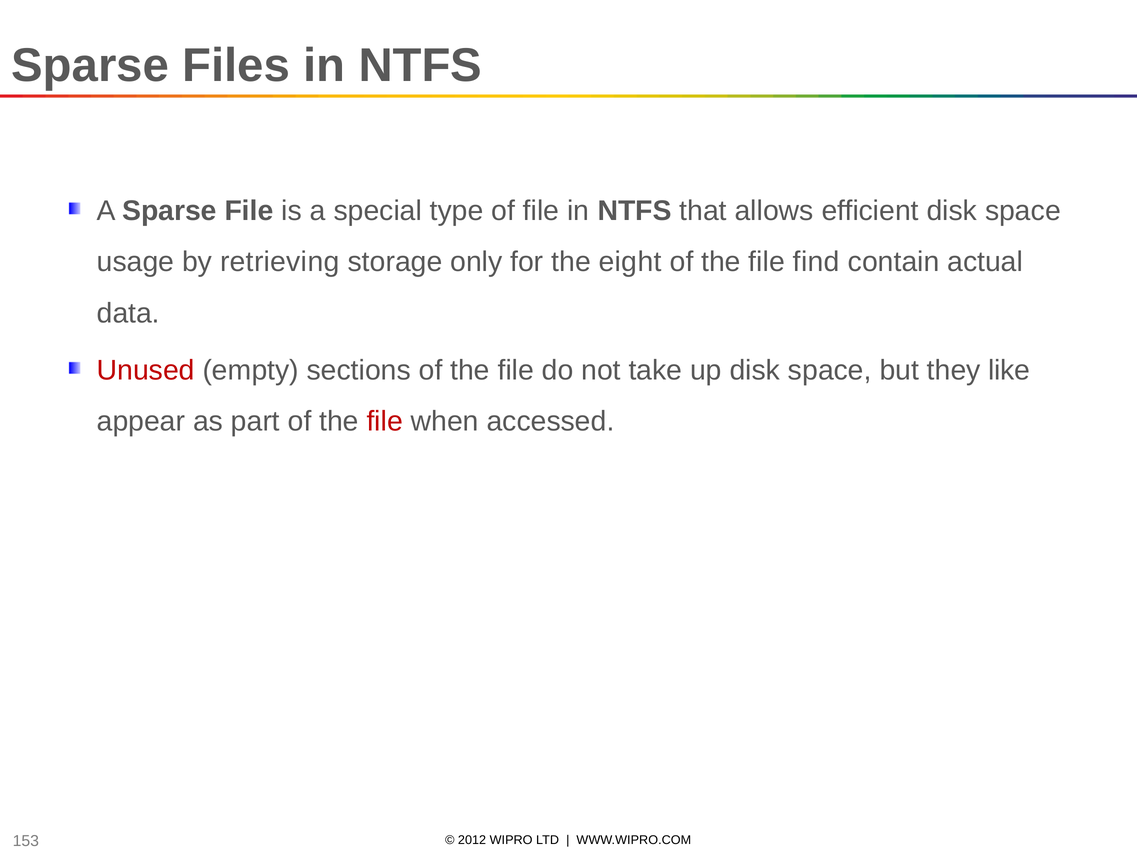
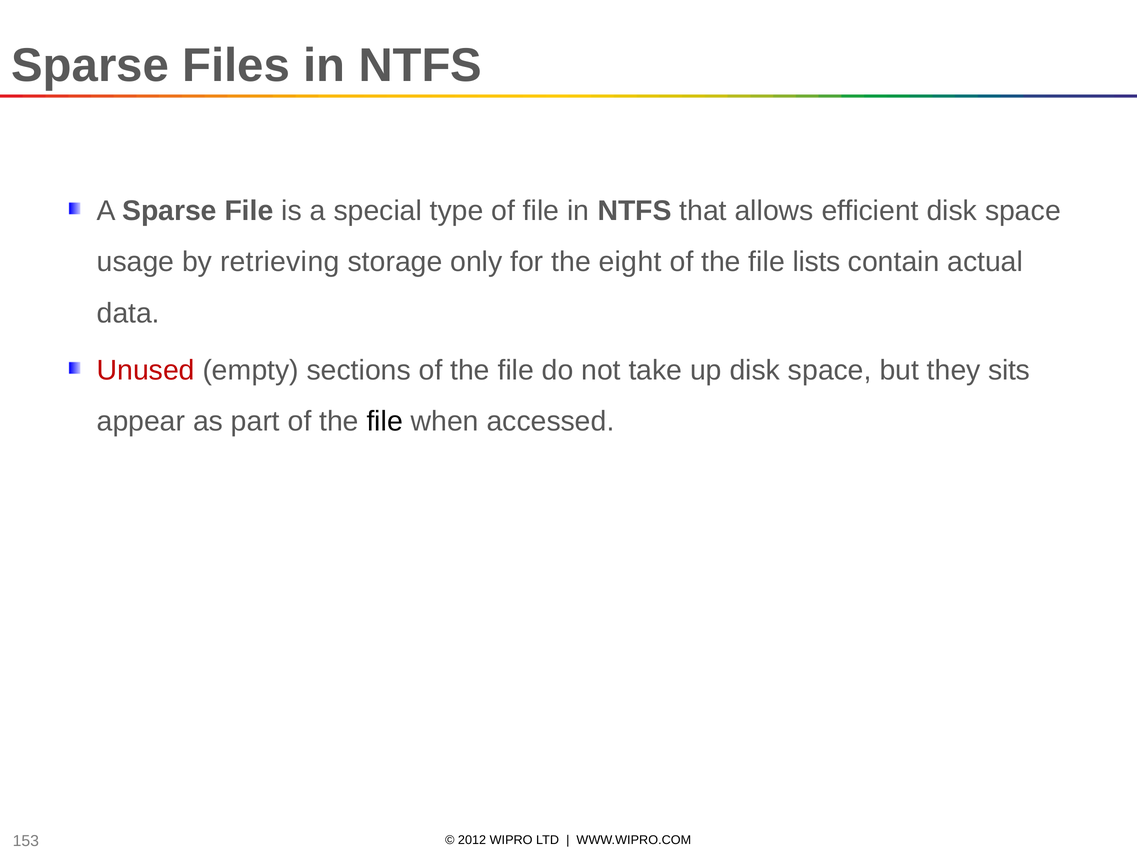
find: find -> lists (817, 262)
like: like -> sits (1009, 370)
file colour: red -> black (385, 421)
